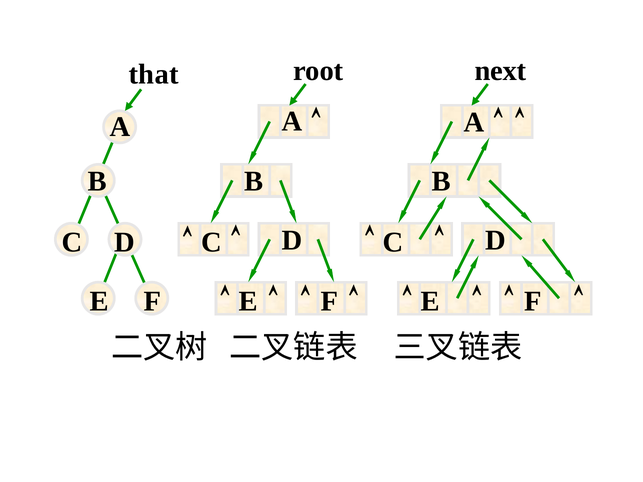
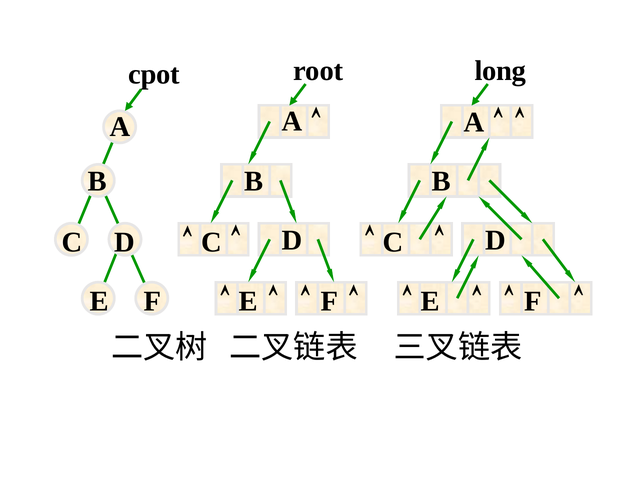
that: that -> cpot (154, 74)
next: next -> long (501, 71)
